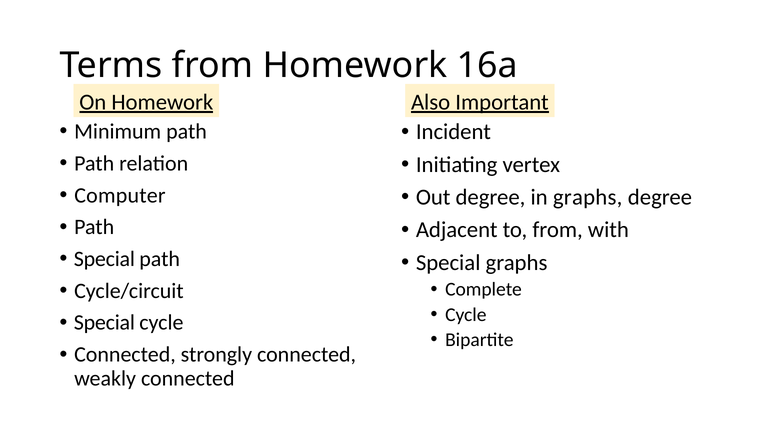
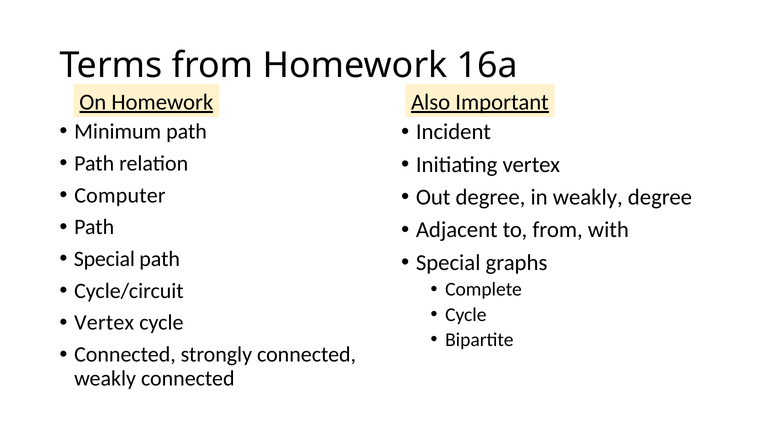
in graphs: graphs -> weakly (588, 197)
Special: Special -> Vertex (104, 323)
